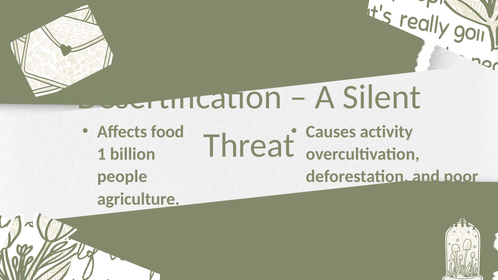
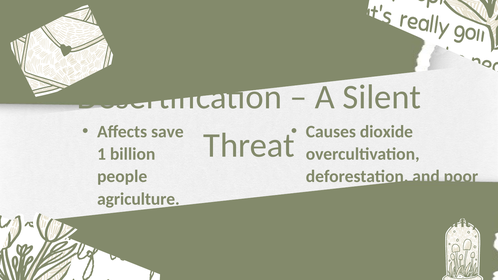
Affects food: food -> save (167, 132)
activity: activity -> dioxide (386, 132)
